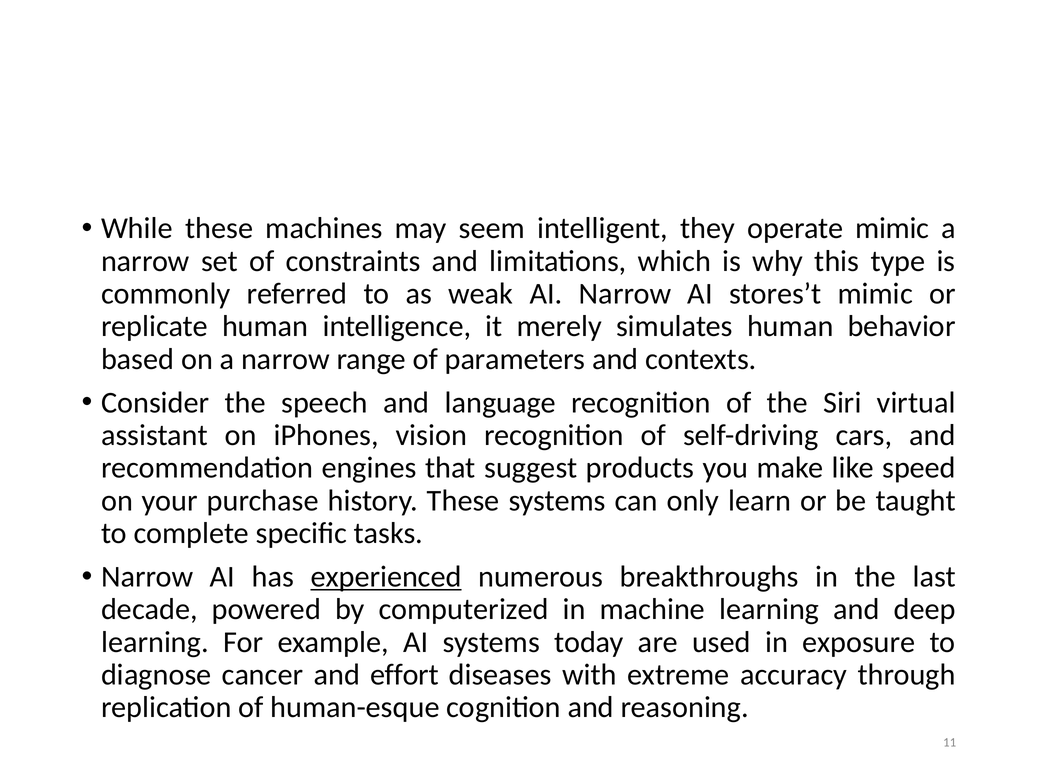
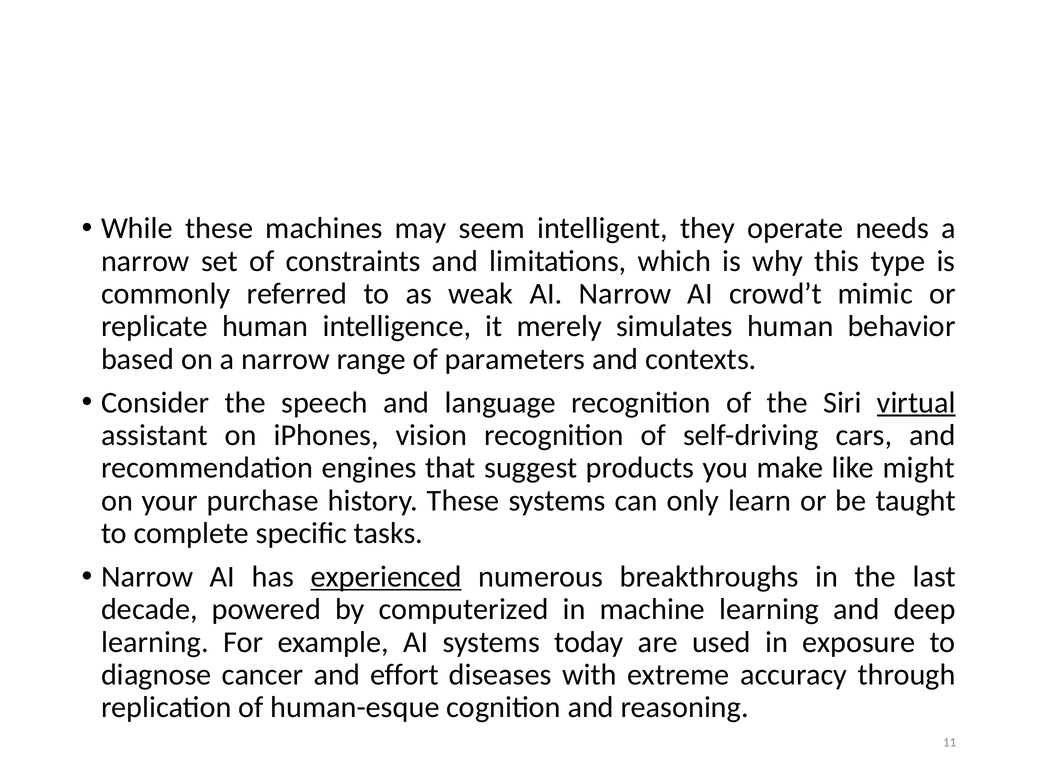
operate mimic: mimic -> needs (892, 229)
stores’t: stores’t -> crowd’t (775, 294)
virtual underline: none -> present (916, 403)
speed: speed -> might (919, 468)
